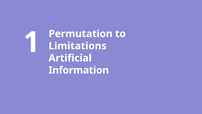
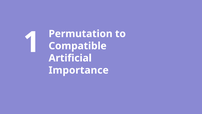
Limitations: Limitations -> Compatible (78, 46)
Information: Information -> Importance (79, 70)
